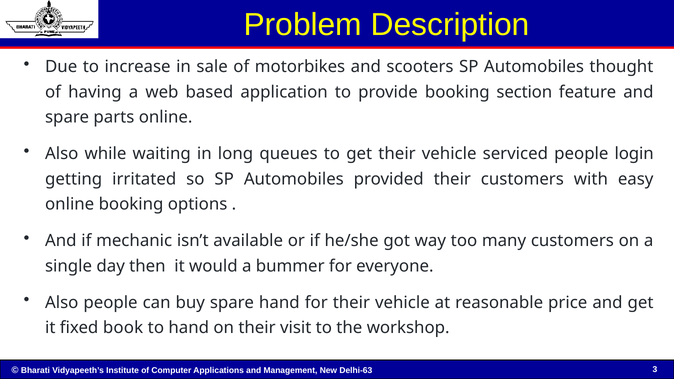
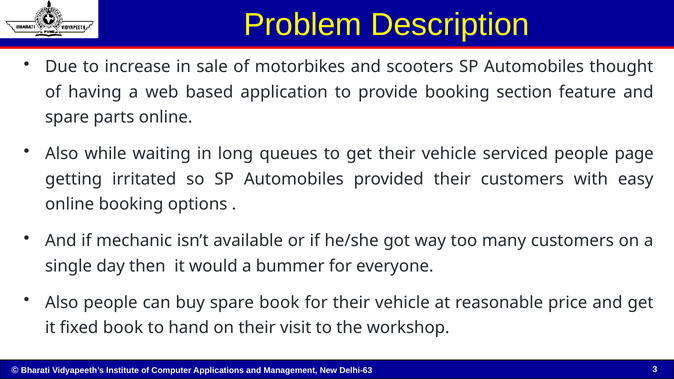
login: login -> page (634, 154)
spare hand: hand -> book (279, 303)
